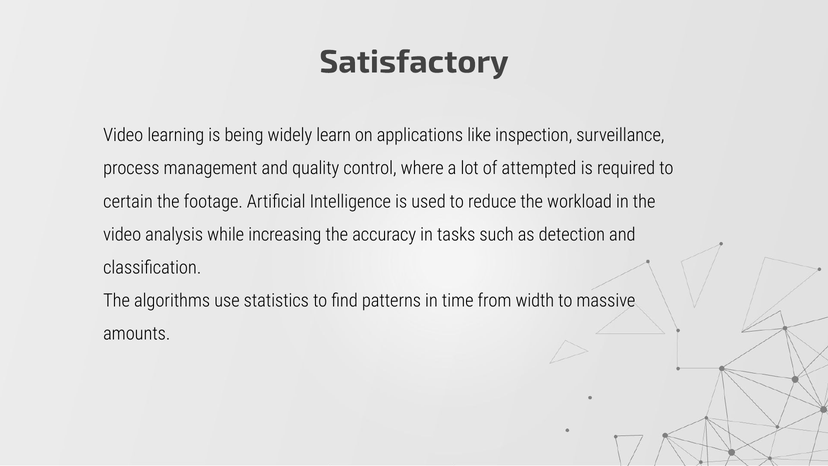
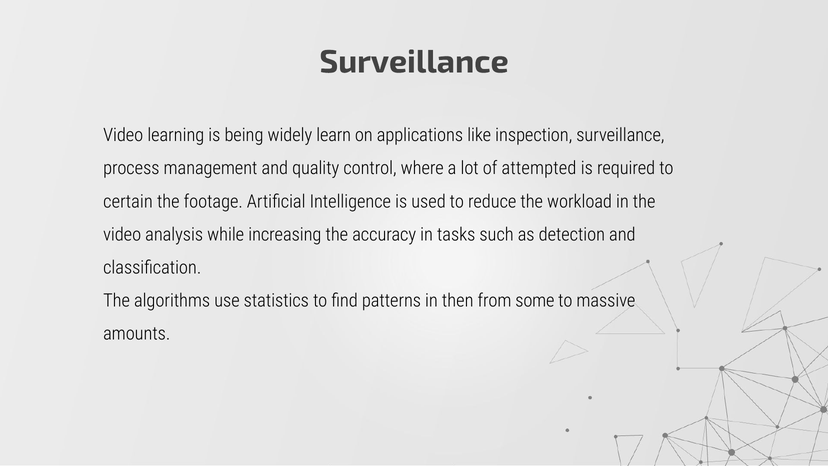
Satisfactory: Satisfactory -> Surveillance (414, 62)
time: time -> then (458, 301)
width: width -> some (535, 301)
